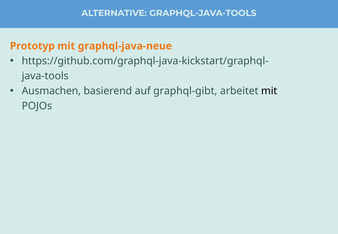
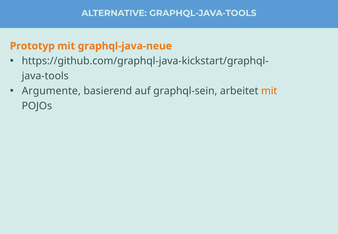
Ausmachen: Ausmachen -> Argumente (51, 91)
graphql-gibt: graphql-gibt -> graphql-sein (185, 91)
mit colour: black -> orange (269, 91)
